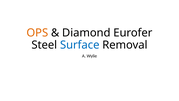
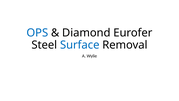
OPS colour: orange -> blue (37, 33)
